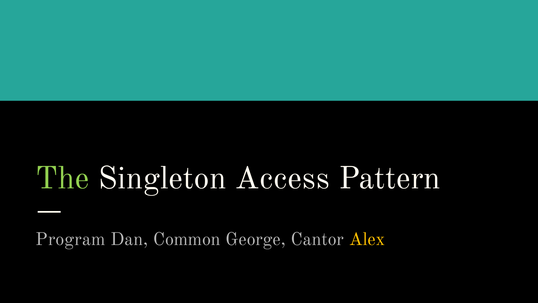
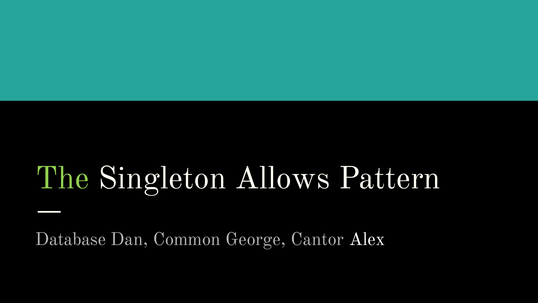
Access: Access -> Allows (283, 178)
Program: Program -> Database (71, 239)
Alex colour: yellow -> white (367, 239)
